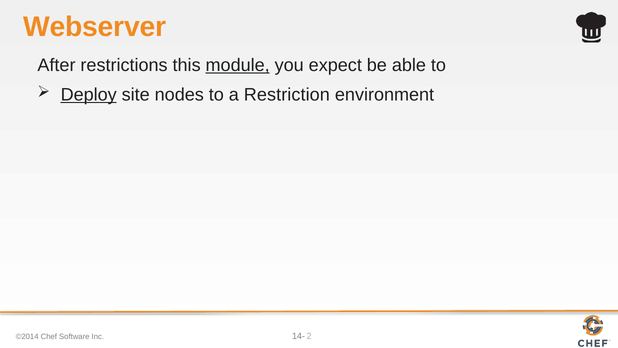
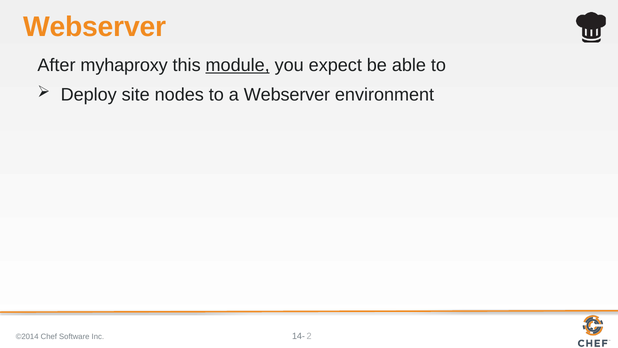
restrictions: restrictions -> myhaproxy (124, 65)
Deploy underline: present -> none (89, 95)
a Restriction: Restriction -> Webserver (287, 95)
